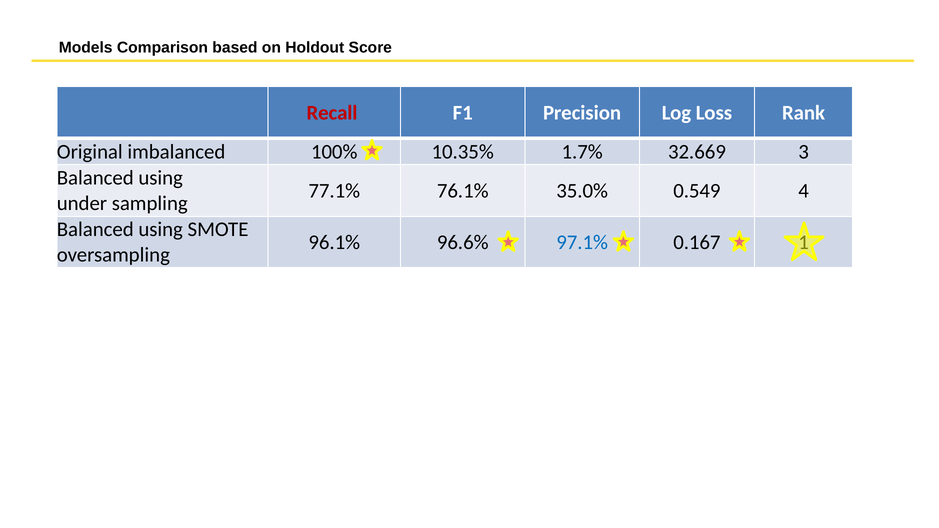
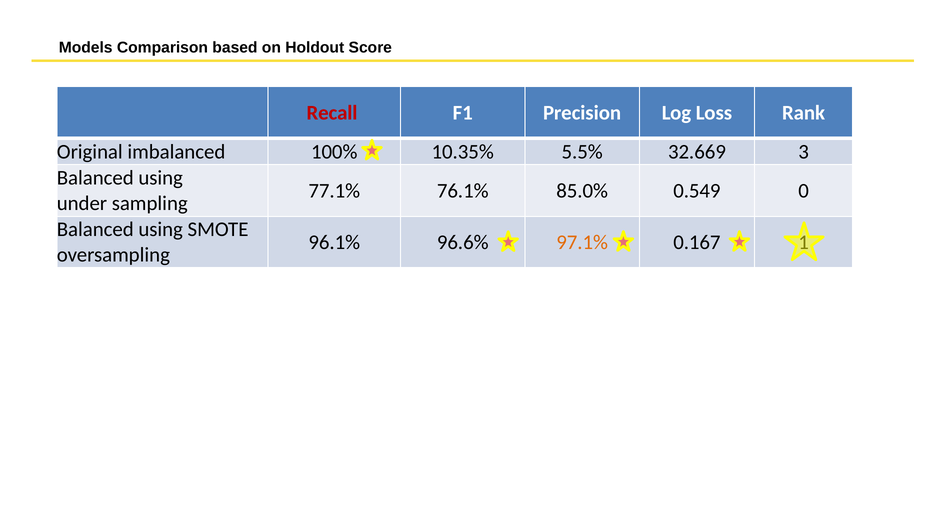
1.7%: 1.7% -> 5.5% (582, 152)
35.0%: 35.0% -> 85.0% (582, 191)
4: 4 -> 0 (804, 191)
97.1% colour: blue -> orange (582, 242)
